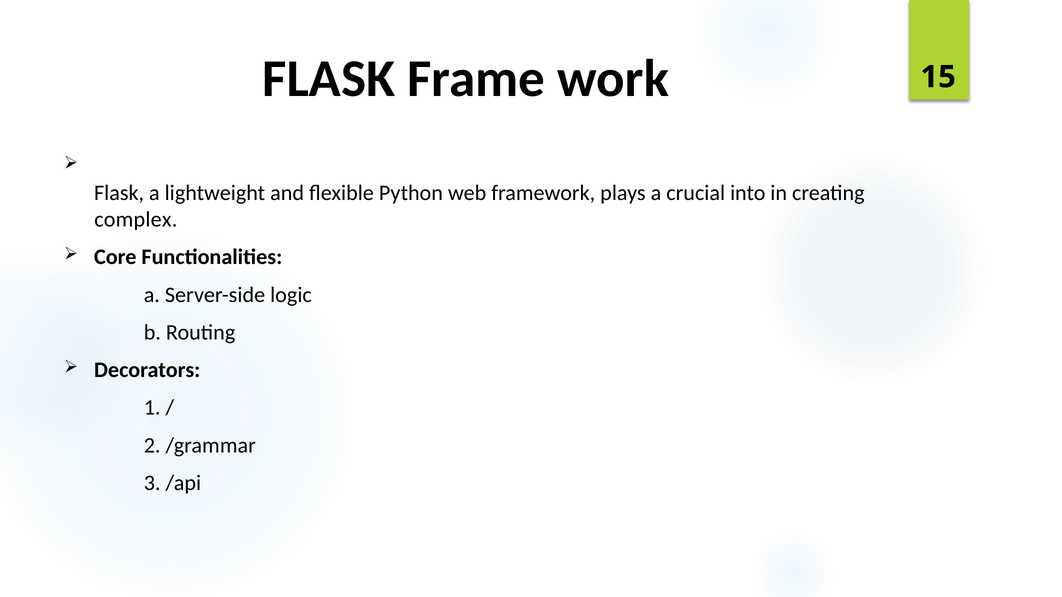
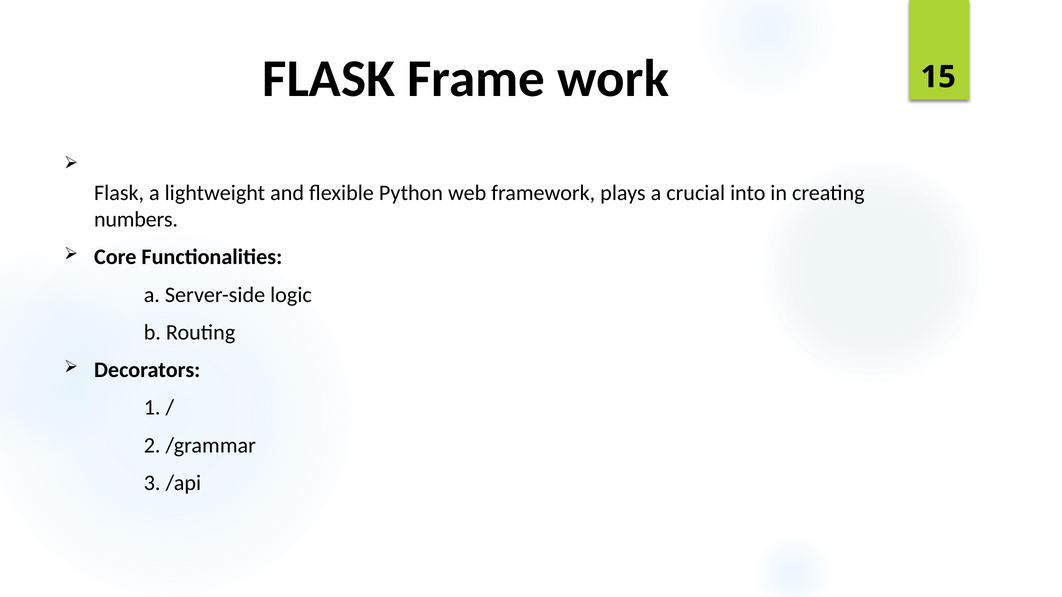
complex: complex -> numbers (136, 220)
